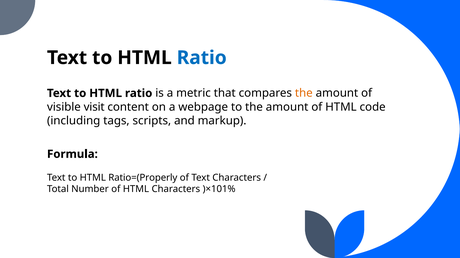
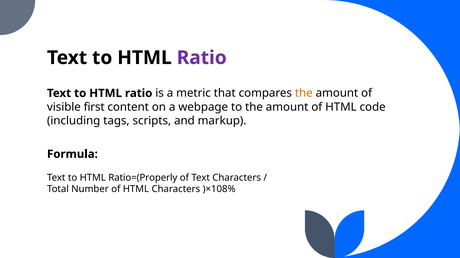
Ratio colour: blue -> purple (202, 58)
visit: visit -> first (94, 107)
)×101%: )×101% -> )×108% (219, 190)
